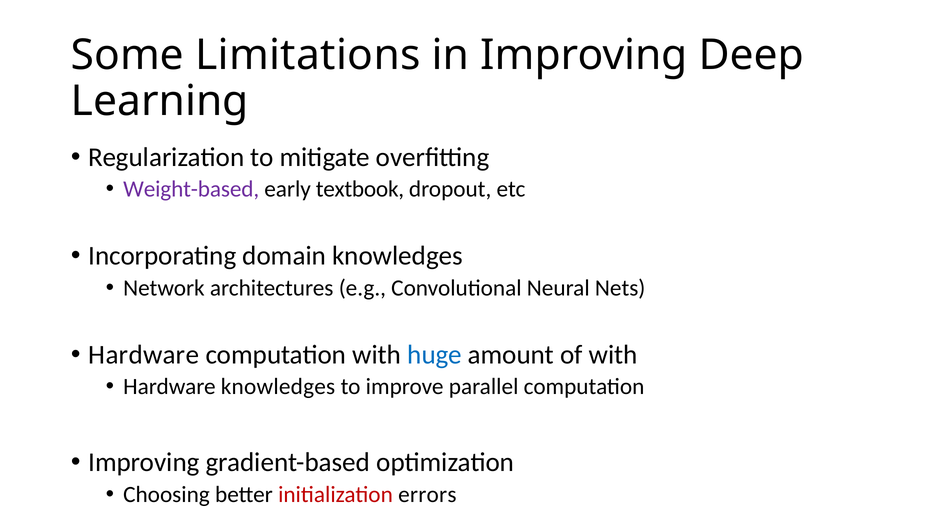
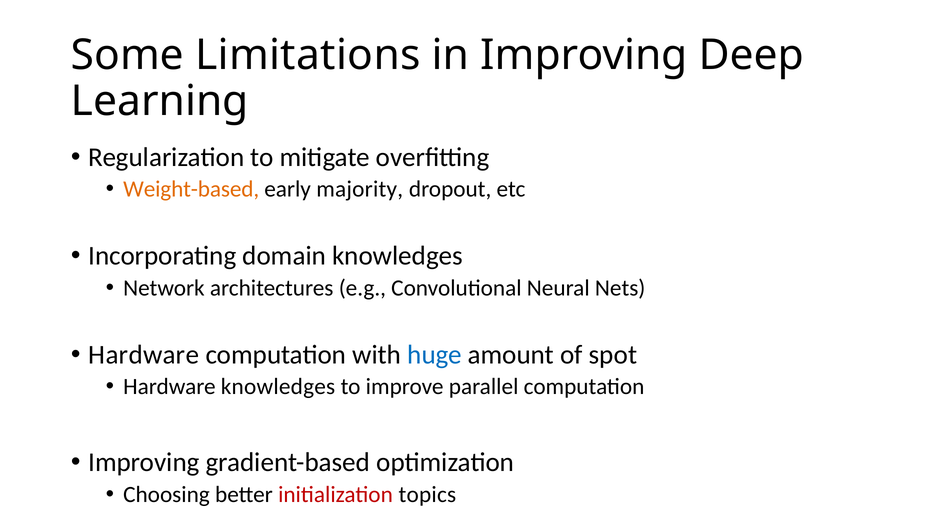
Weight-based colour: purple -> orange (191, 189)
textbook: textbook -> majority (360, 189)
of with: with -> spot (613, 355)
errors: errors -> topics (427, 495)
